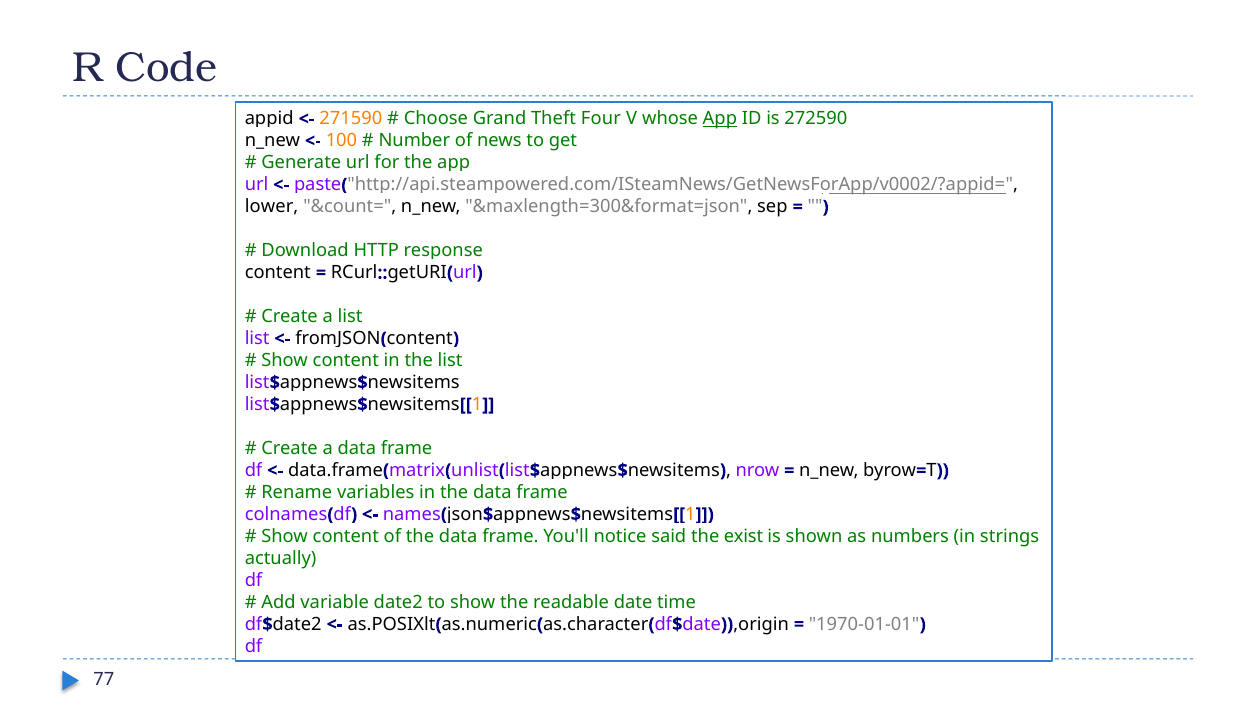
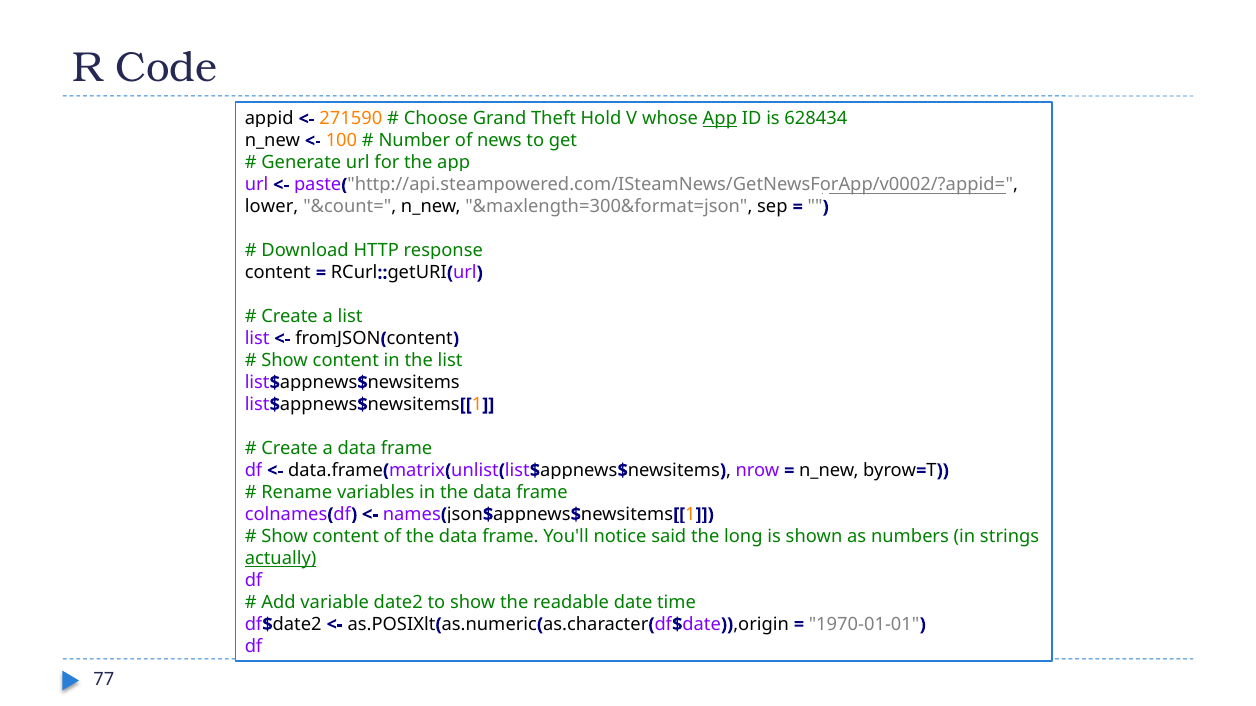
Four: Four -> Hold (601, 119)
272590: 272590 -> 628434 (816, 119)
exist: exist -> long (743, 537)
actually underline: none -> present (281, 559)
